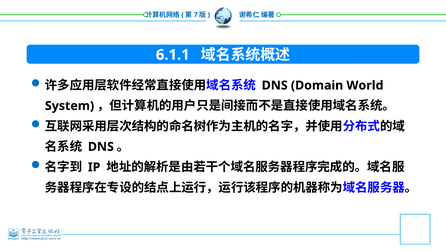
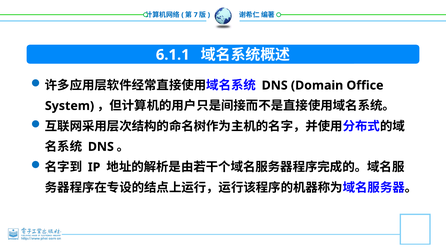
World: World -> Office (365, 85)
